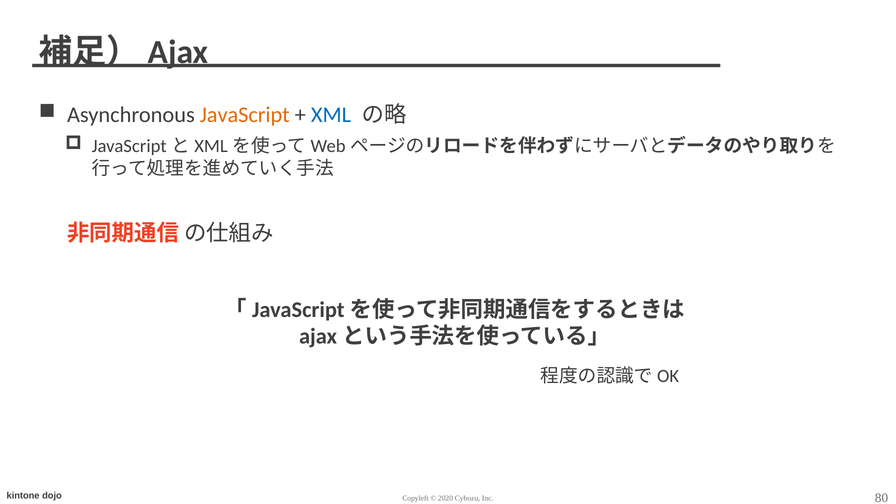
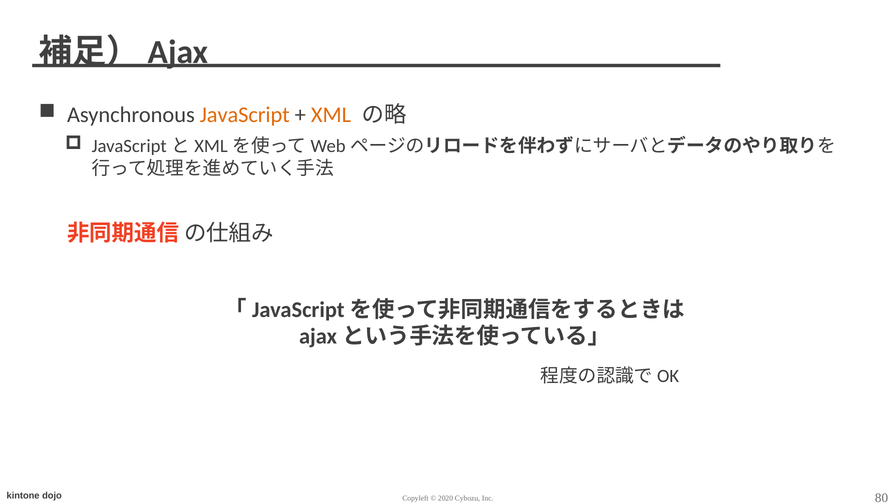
XML colour: blue -> orange (331, 115)
